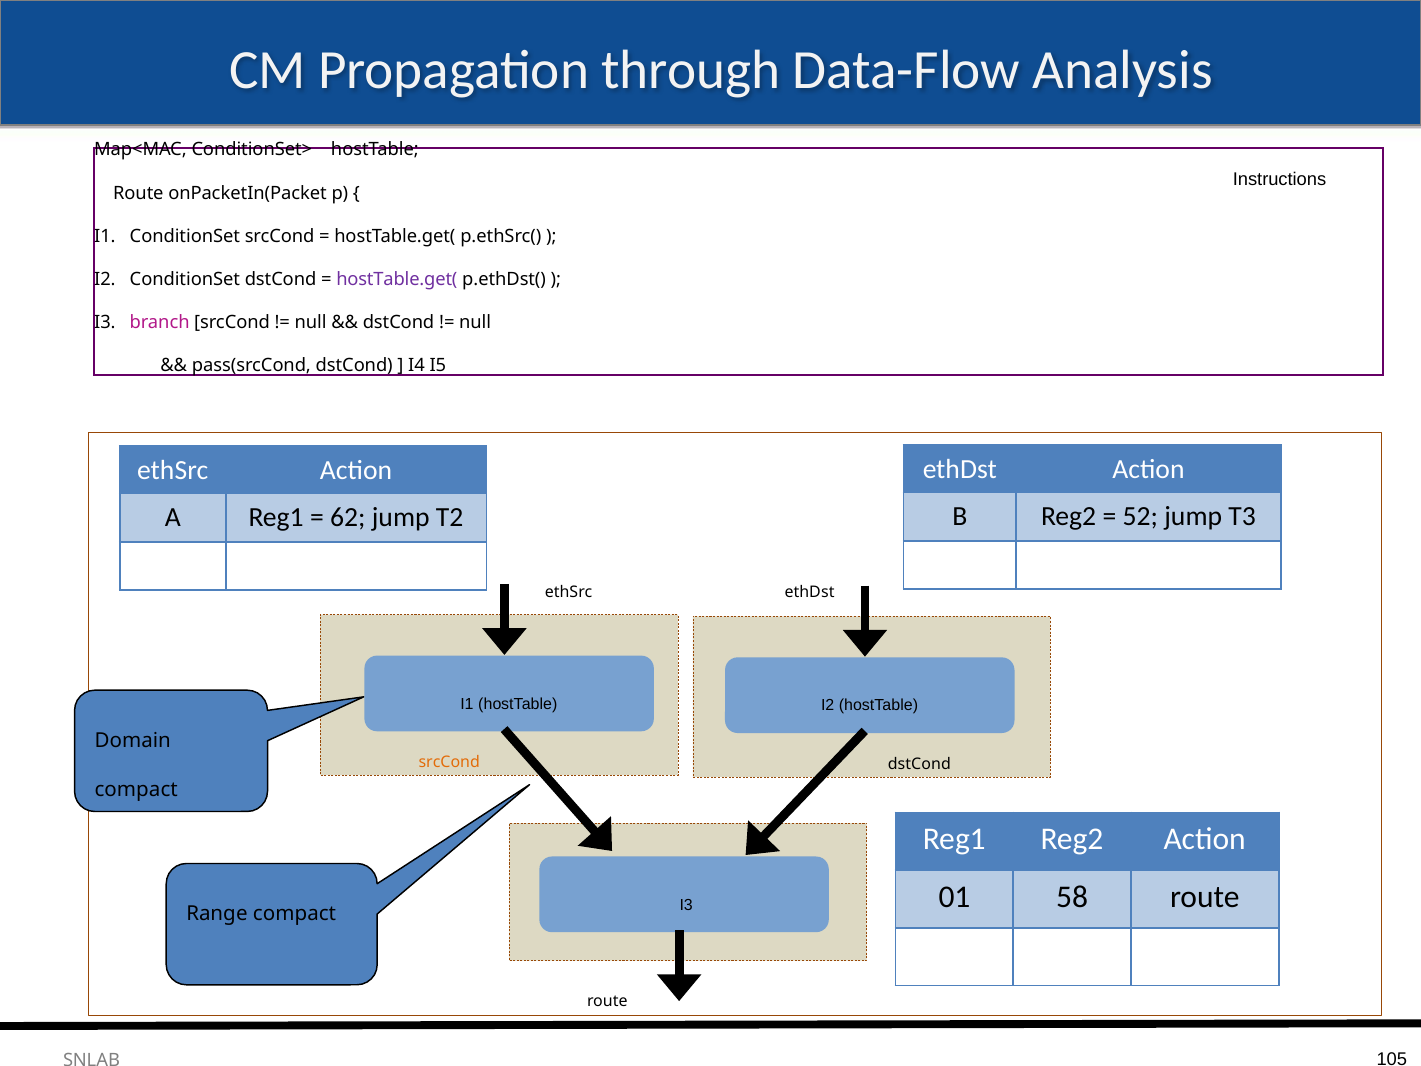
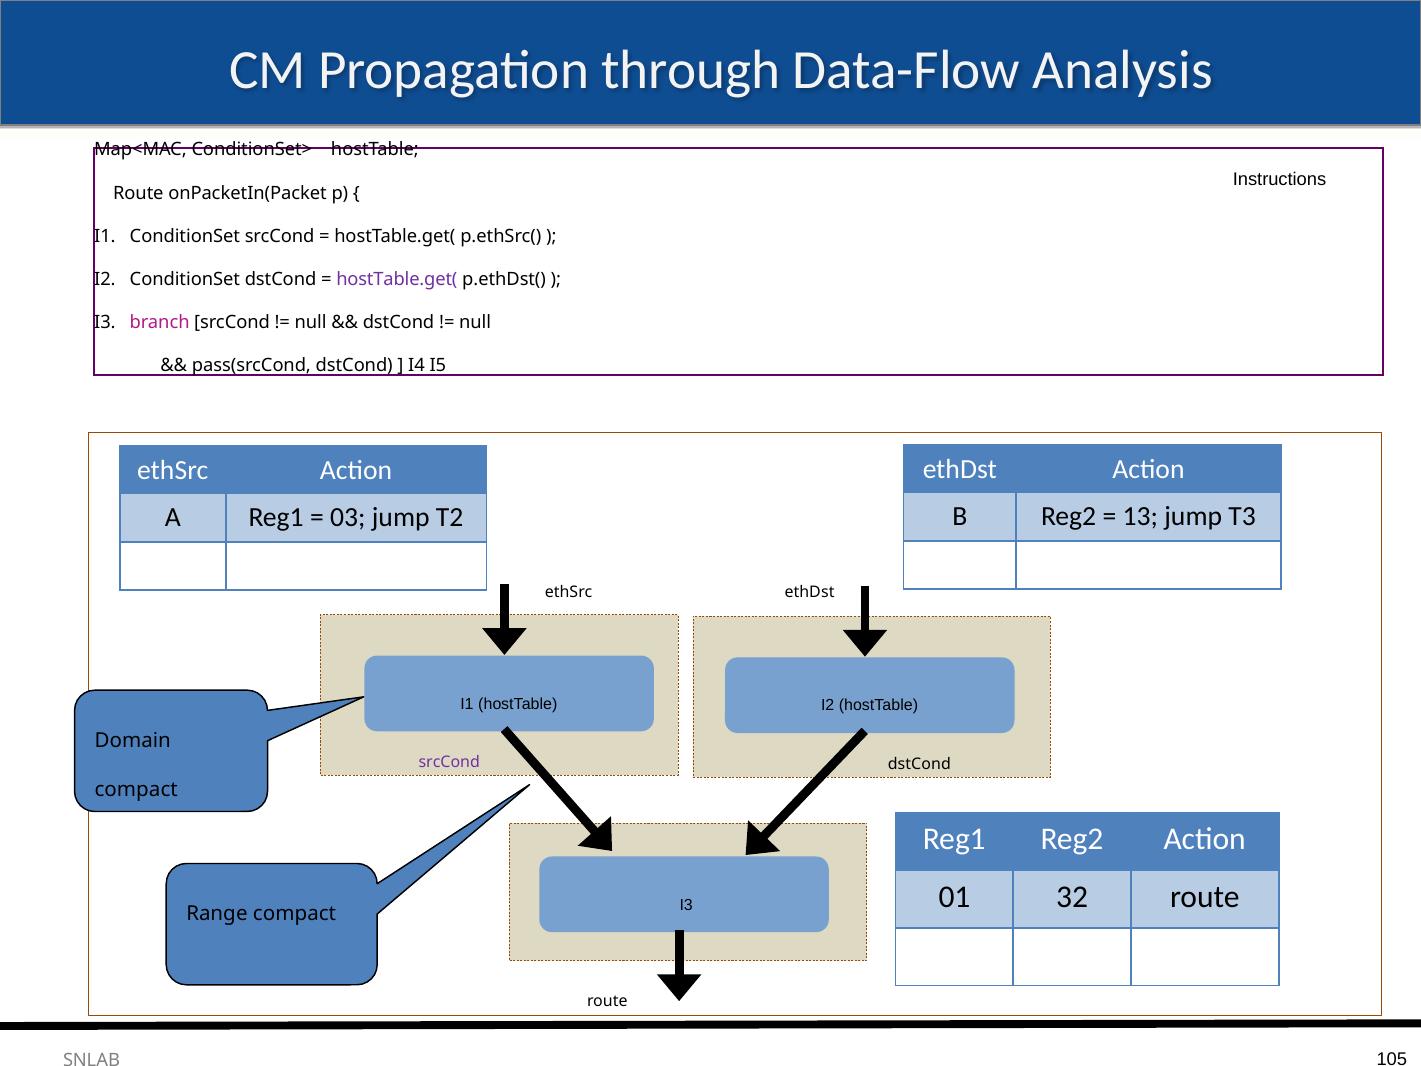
52: 52 -> 13 (1140, 517)
62: 62 -> 03 (348, 518)
srcCond colour: orange -> purple (449, 762)
58: 58 -> 32 (1072, 897)
